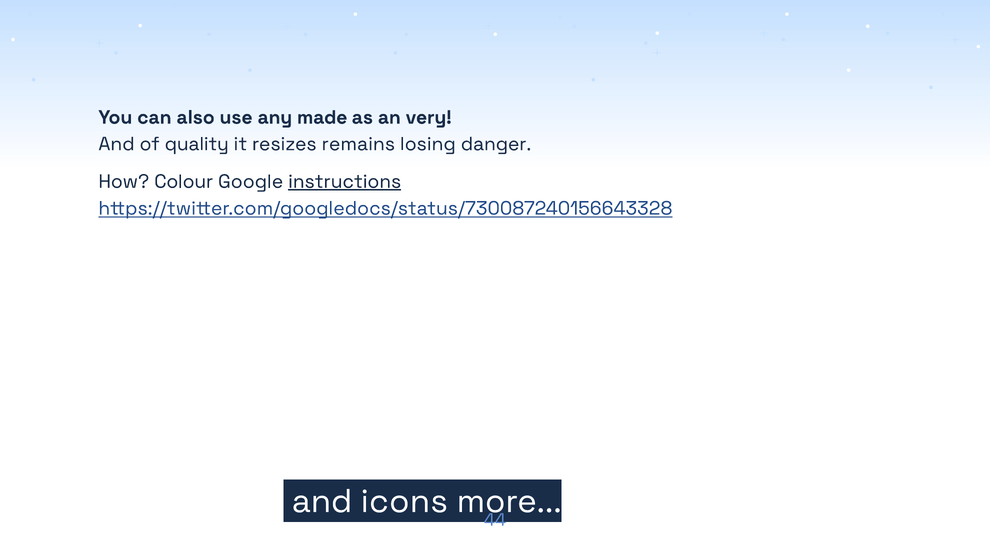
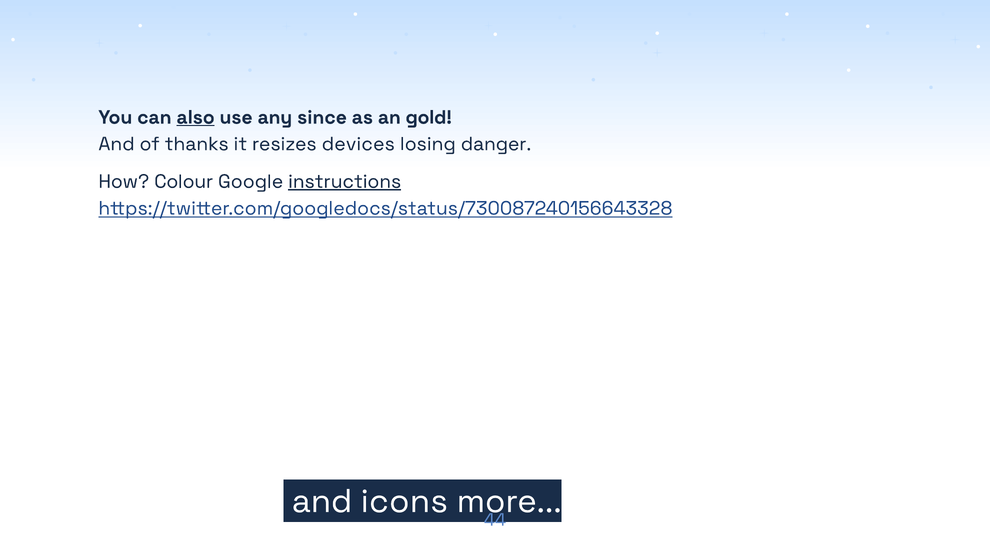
also underline: none -> present (196, 117)
made: made -> since (322, 117)
very: very -> gold (429, 117)
quality: quality -> thanks (197, 144)
remains: remains -> devices (358, 144)
